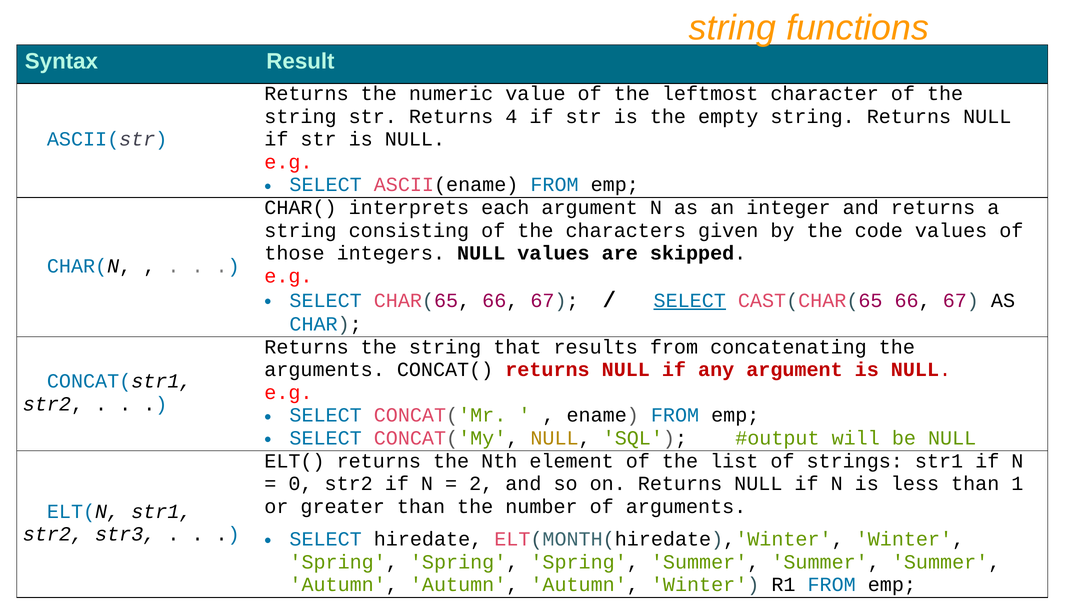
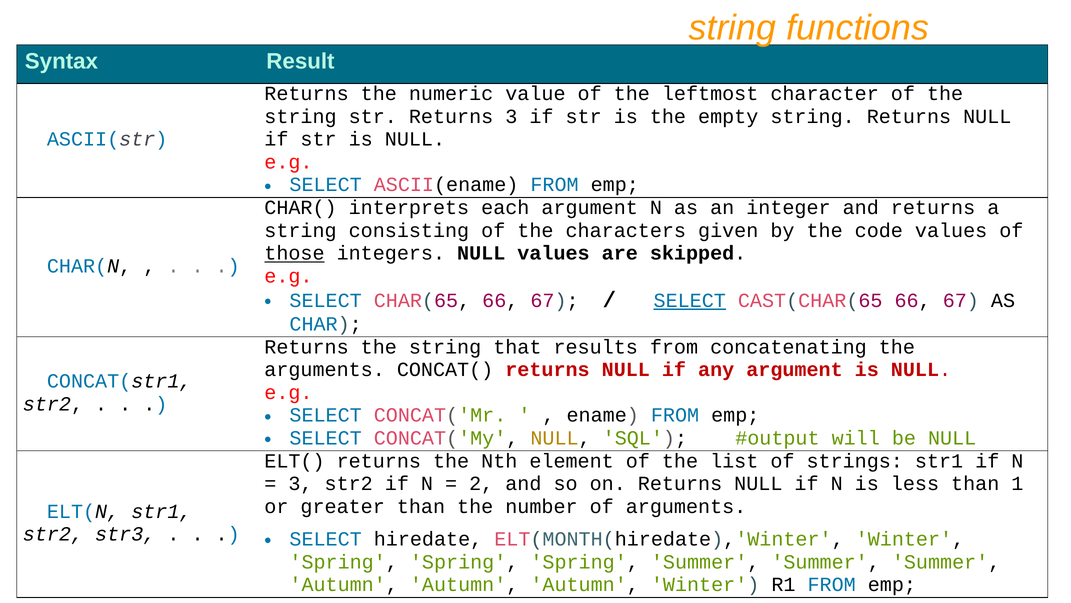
Returns 4: 4 -> 3 (511, 116)
those underline: none -> present (294, 253)
0: 0 -> 3 (300, 483)
